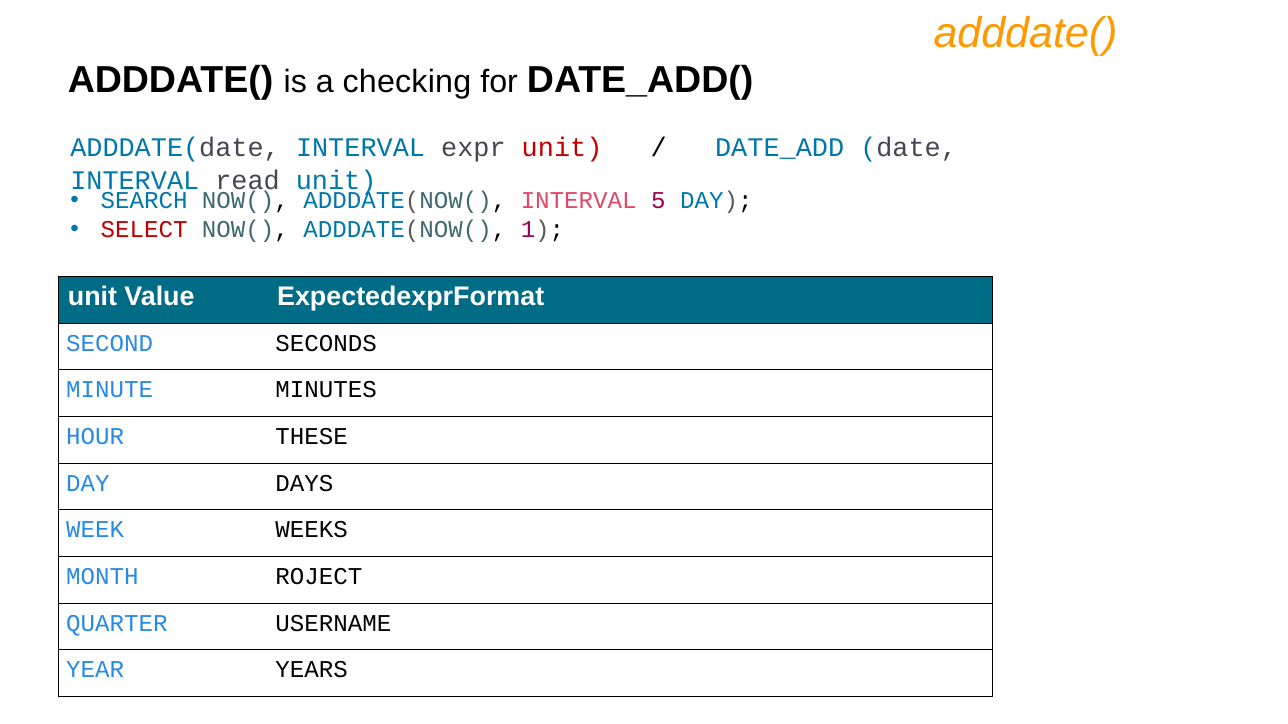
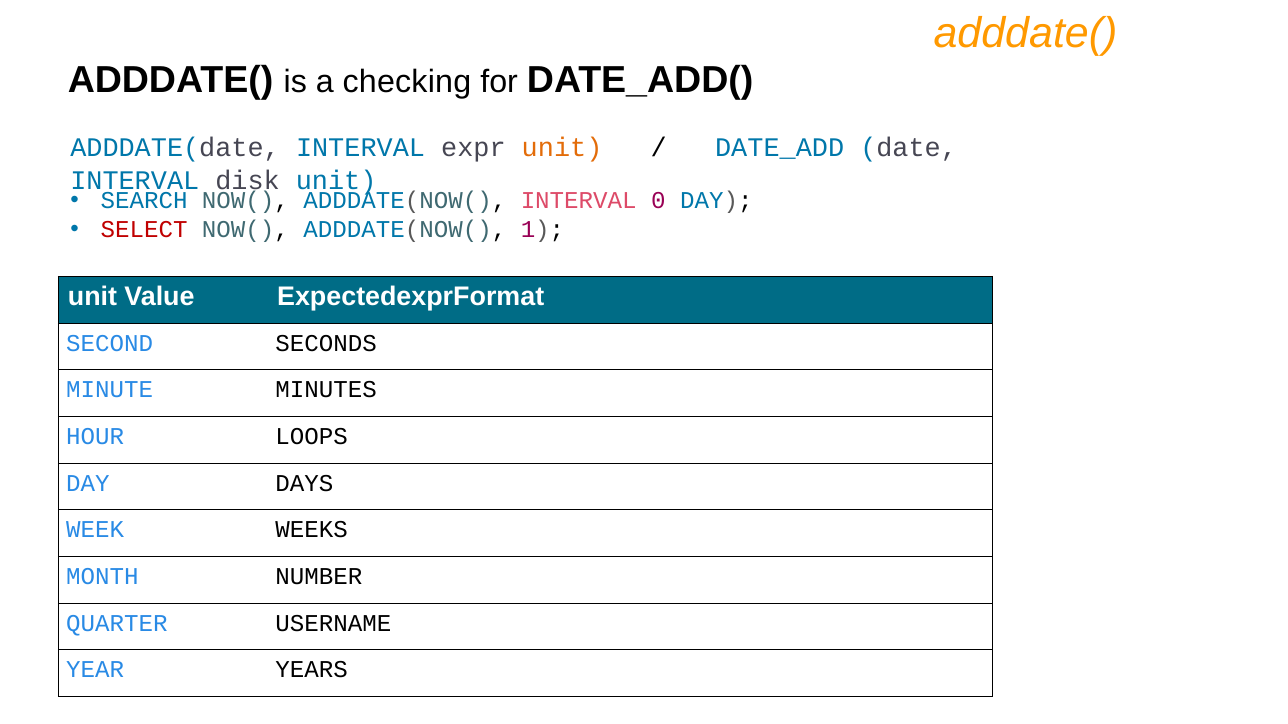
unit colour: red -> orange (562, 148)
read: read -> disk (248, 180)
5: 5 -> 0 (658, 201)
THESE: THESE -> LOOPS (312, 437)
ROJECT: ROJECT -> NUMBER (319, 577)
